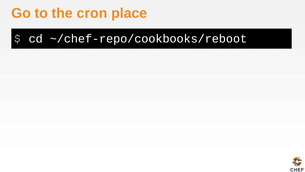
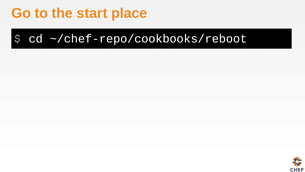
cron: cron -> start (92, 13)
